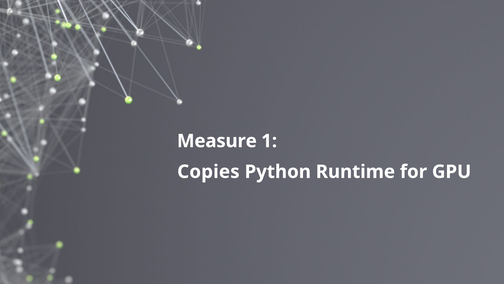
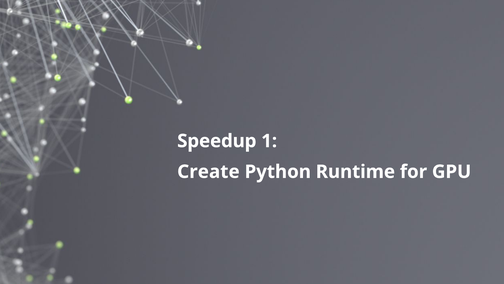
Measure: Measure -> Speedup (217, 141)
Copies: Copies -> Create (208, 171)
